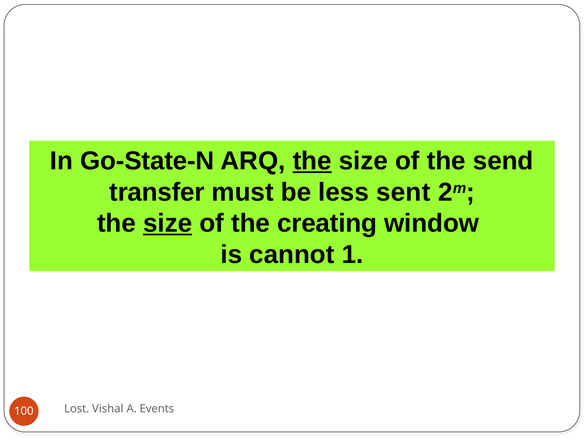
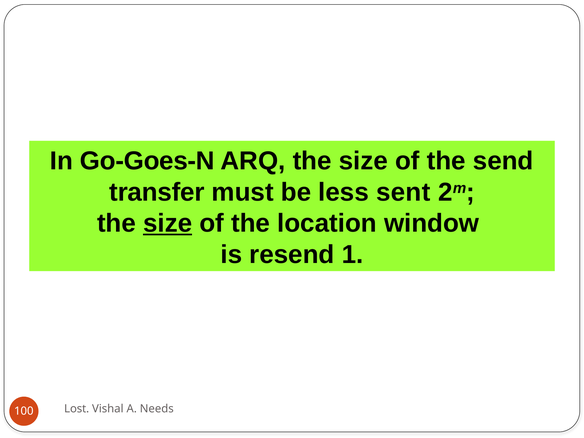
Go-State-N: Go-State-N -> Go-Goes-N (147, 161)
the underline: present -> none (312, 161)
creating: creating -> location (327, 223)
cannot: cannot -> resend (292, 255)
Events: Events -> Needs (157, 409)
